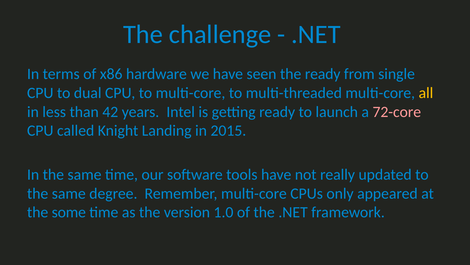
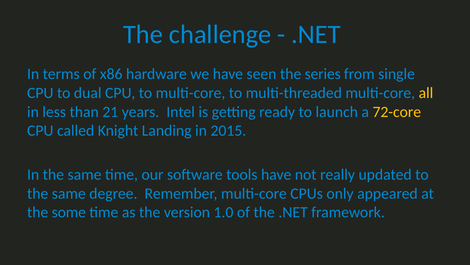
the ready: ready -> series (323, 74)
42: 42 -> 21 (110, 112)
72-core colour: pink -> yellow (397, 112)
